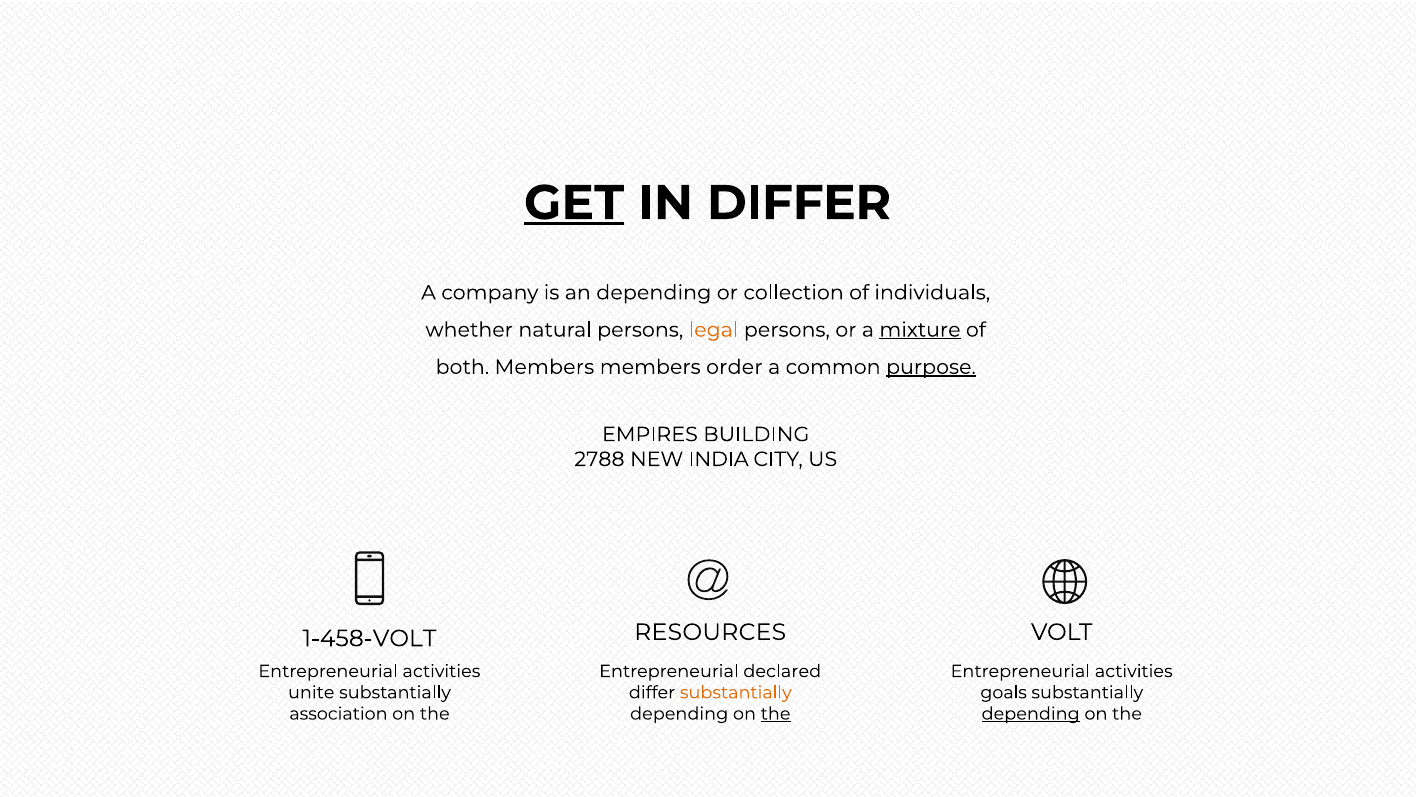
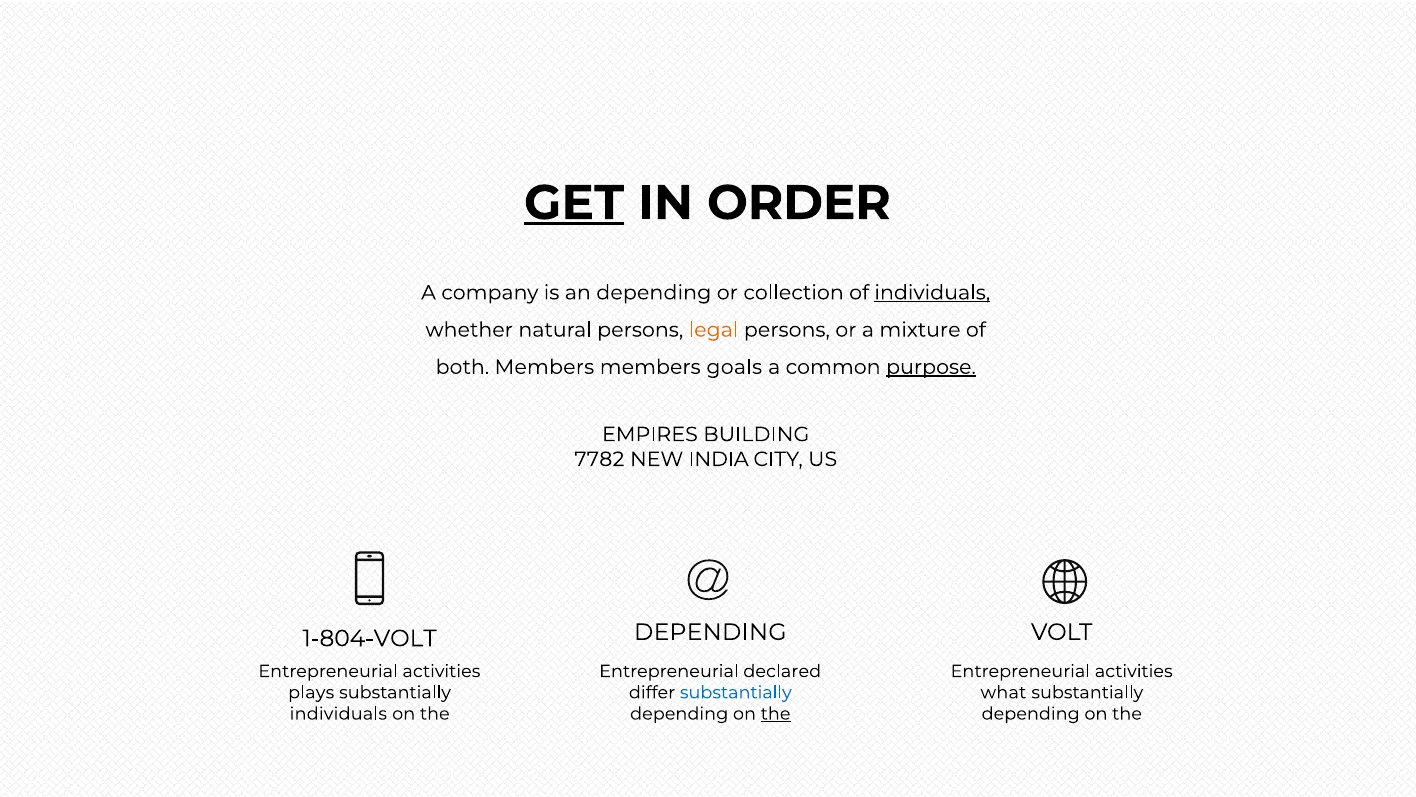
IN DIFFER: DIFFER -> ORDER (799, 203)
individuals underline: none -> present (932, 293)
mixture underline: present -> none (920, 330)
order: order -> goals (734, 367)
2788: 2788 -> 7782 (599, 459)
RESOURCES: RESOURCES -> DEPENDING (710, 632)
1-458-VOLT: 1-458-VOLT -> 1-804-VOLT (370, 638)
unite: unite -> plays (311, 692)
substantially colour: orange -> blue (736, 692)
goals: goals -> what (1003, 692)
association: association -> individuals (338, 714)
depending underline: present -> none (1031, 714)
